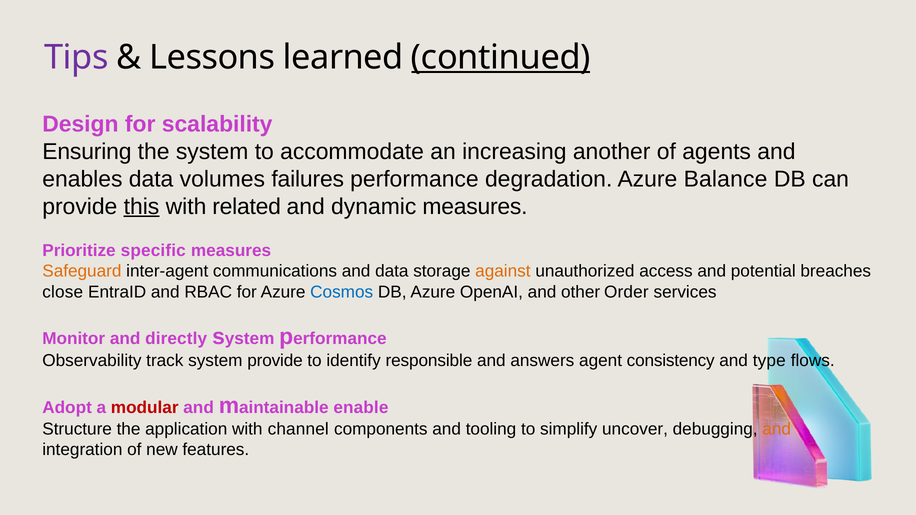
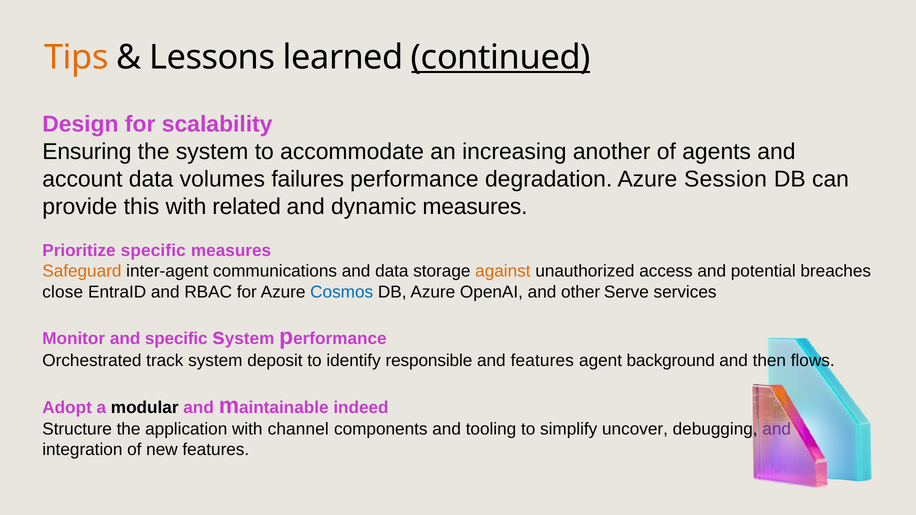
Tips colour: purple -> orange (76, 57)
enables: enables -> account (82, 179)
Balance: Balance -> Session (726, 179)
this underline: present -> none (142, 207)
Order: Order -> Serve (626, 292)
and directly: directly -> specific (176, 339)
Observability: Observability -> Orchestrated (92, 361)
system provide: provide -> deposit (275, 361)
and answers: answers -> features (542, 361)
consistency: consistency -> background (671, 361)
type: type -> then (769, 361)
modular colour: red -> black (145, 408)
enable: enable -> indeed (361, 408)
and colour: orange -> purple (777, 429)
